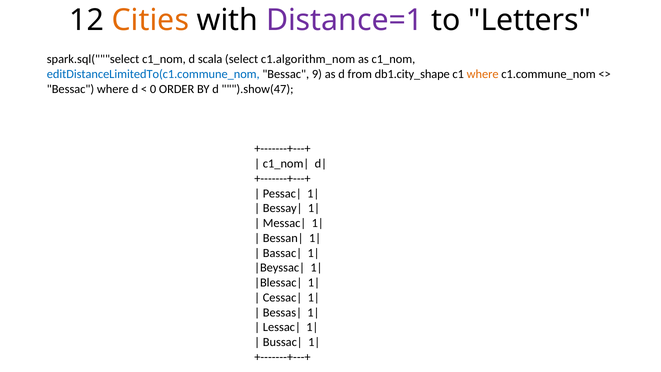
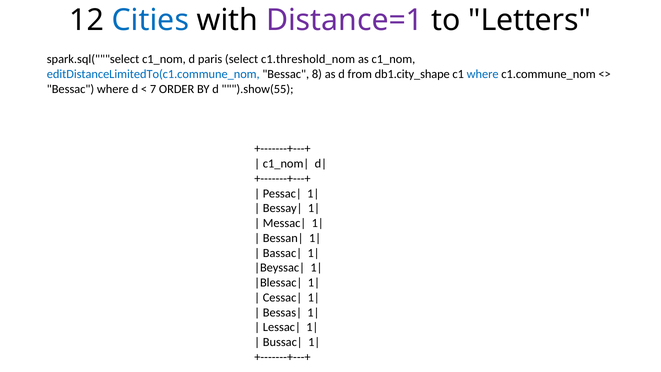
Cities colour: orange -> blue (150, 20)
scala: scala -> paris (210, 59)
c1.algorithm_nom: c1.algorithm_nom -> c1.threshold_nom (308, 59)
9: 9 -> 8 (317, 74)
where colour: orange -> blue (483, 74)
0: 0 -> 7 (153, 89)
).show(47: ).show(47 -> ).show(55 (258, 89)
